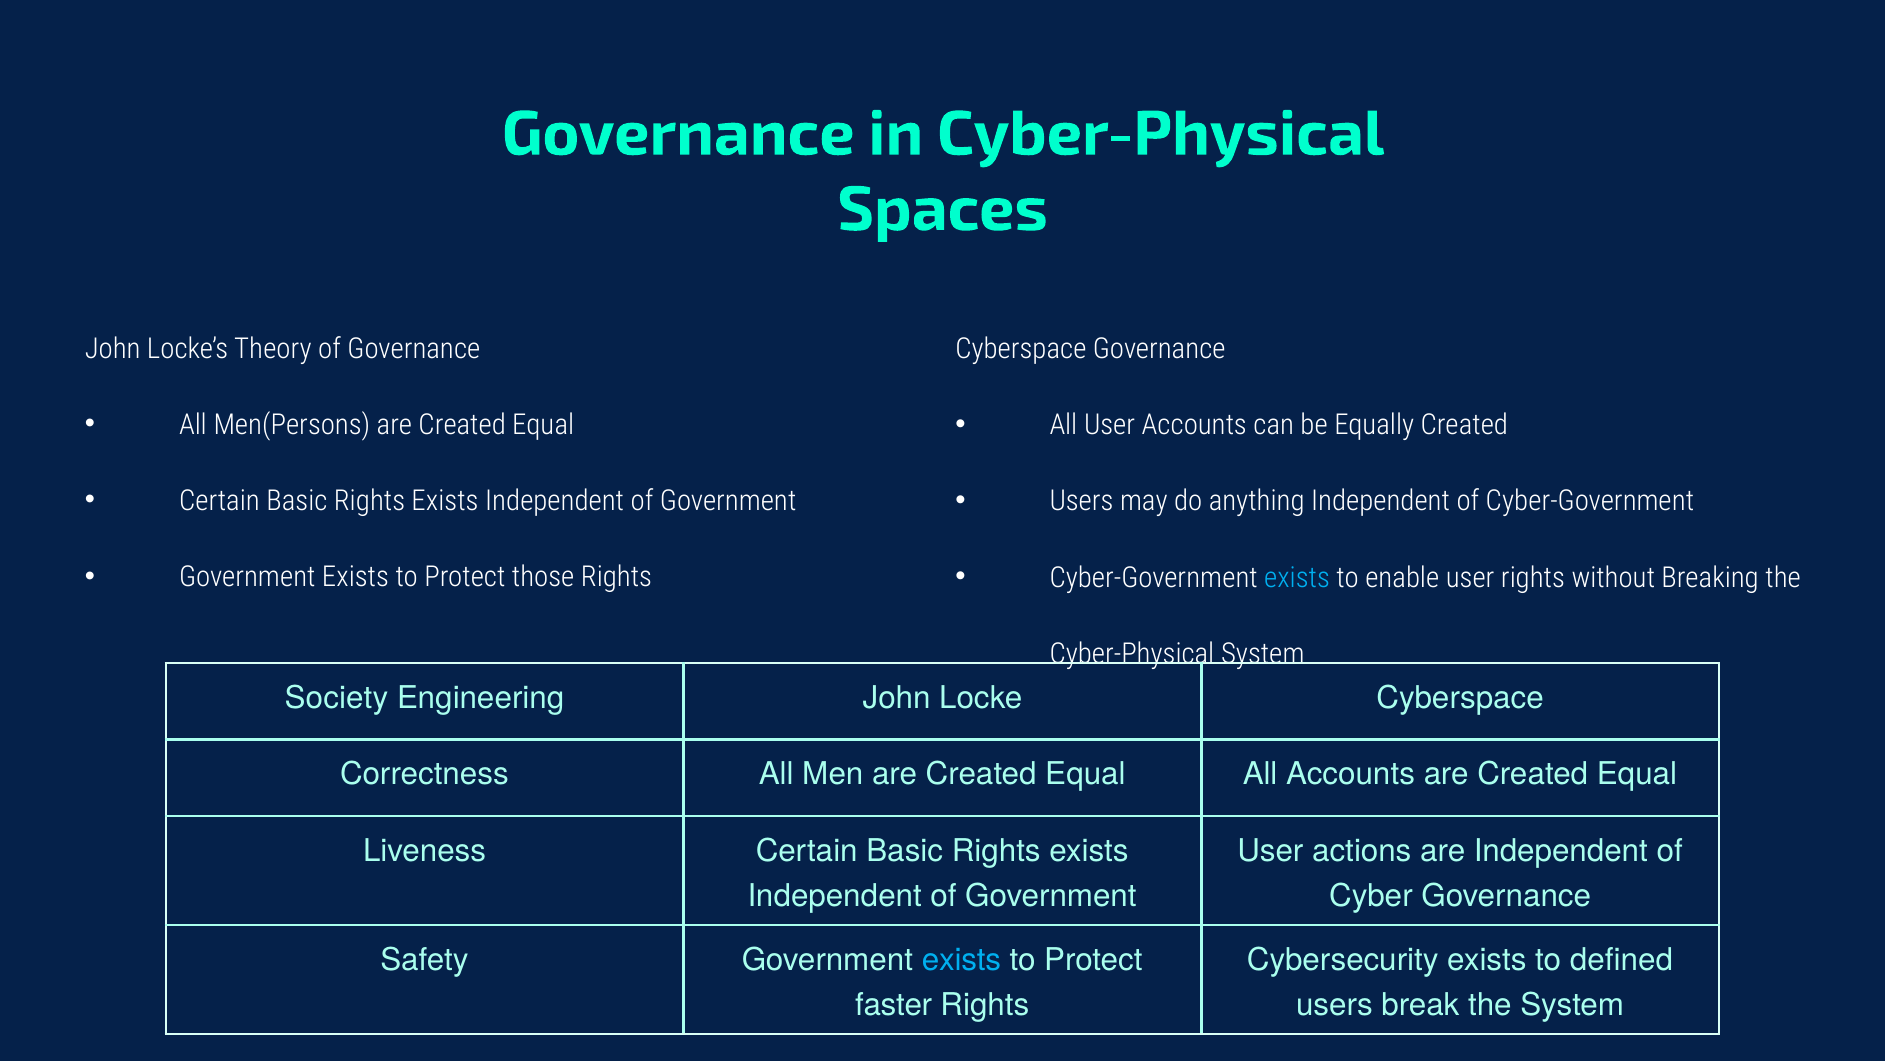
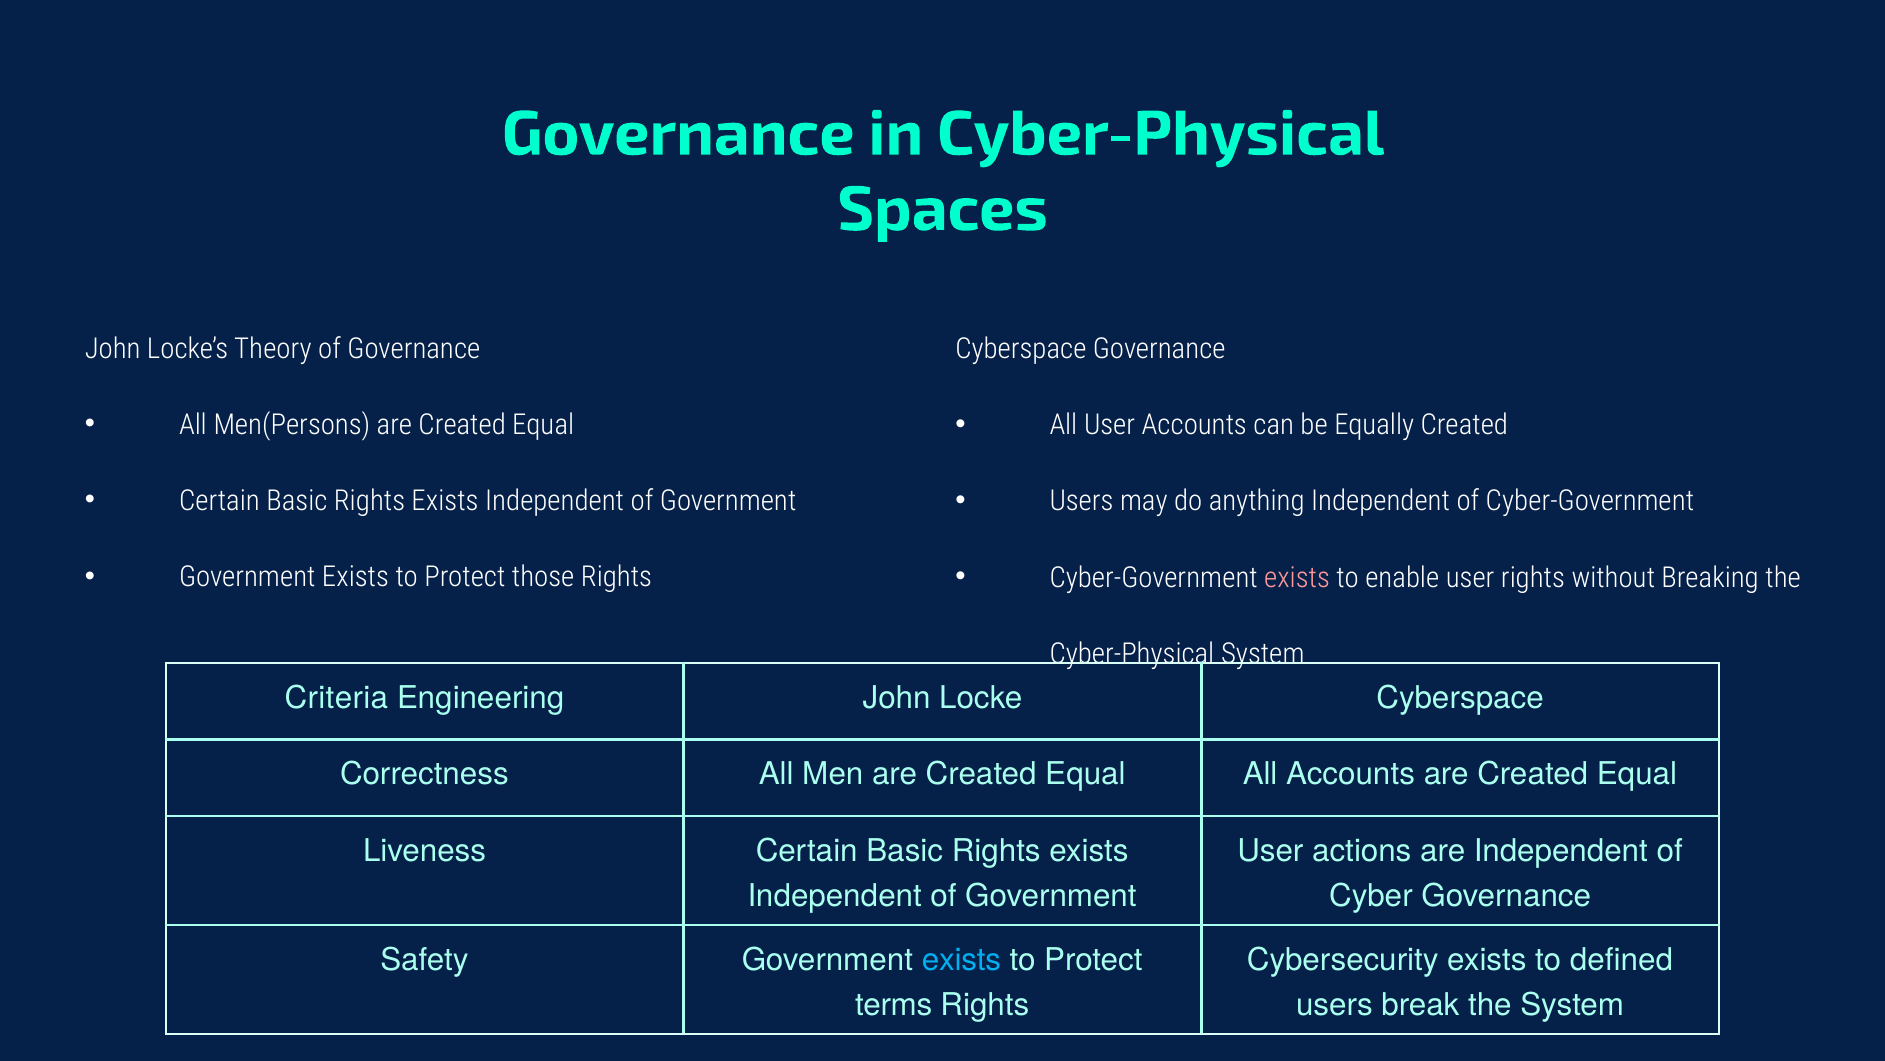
exists colour: light blue -> pink (1297, 577)
Society: Society -> Criteria (336, 698)
faster: faster -> terms (894, 1004)
